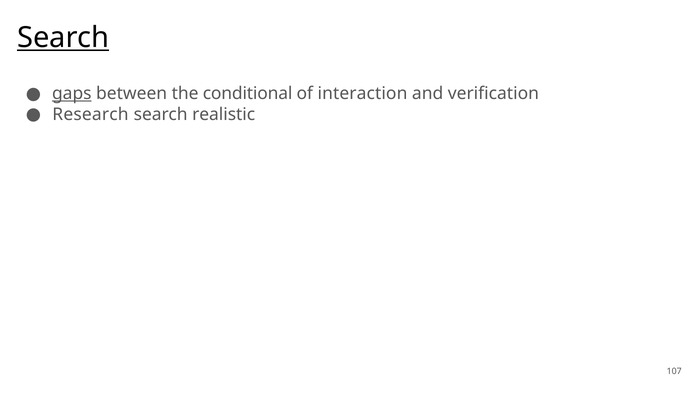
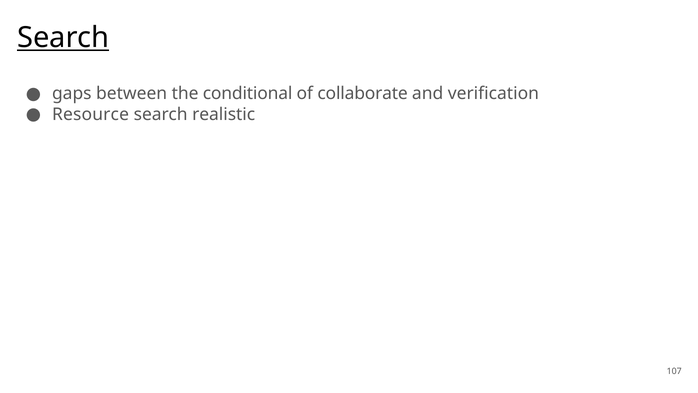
gaps underline: present -> none (72, 93)
interaction: interaction -> collaborate (363, 93)
Research: Research -> Resource (90, 114)
